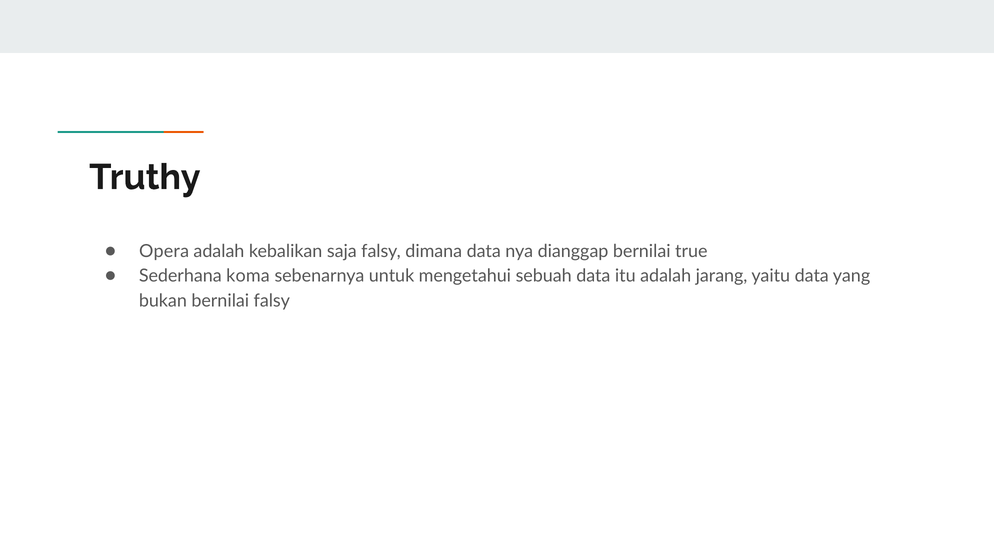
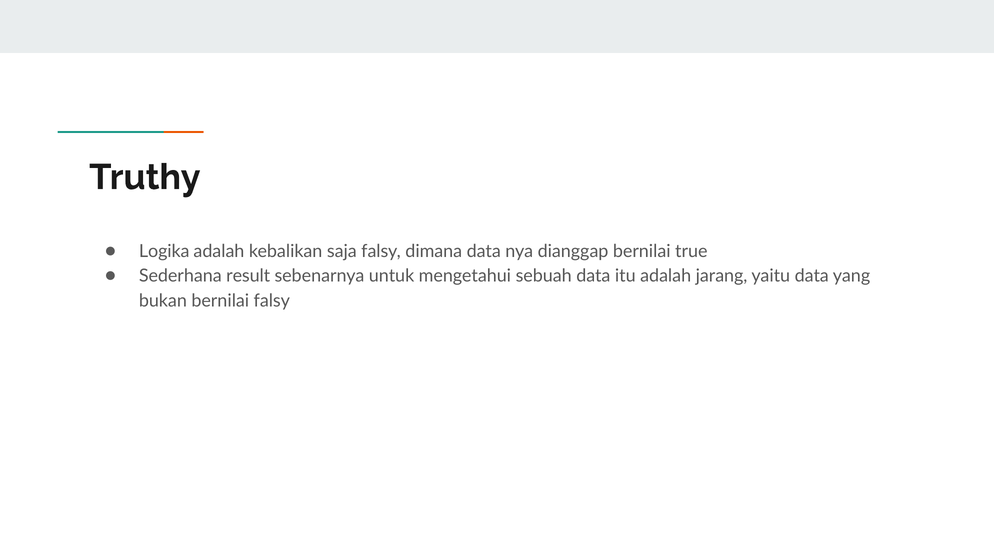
Opera: Opera -> Logika (164, 251)
koma: koma -> result (248, 276)
